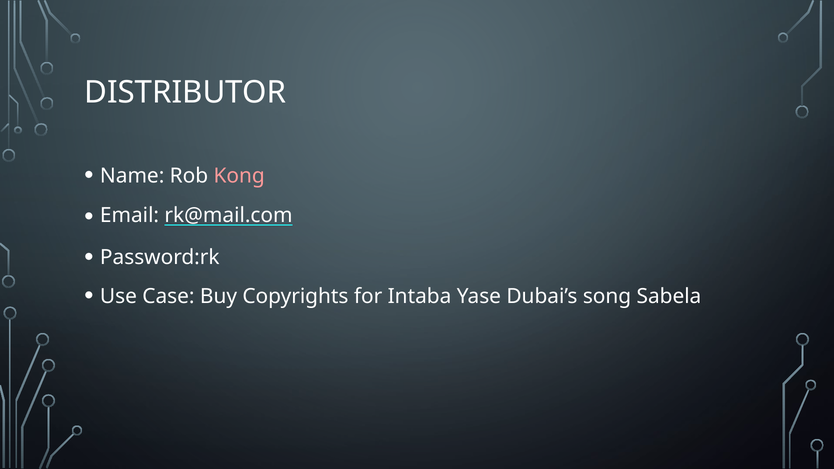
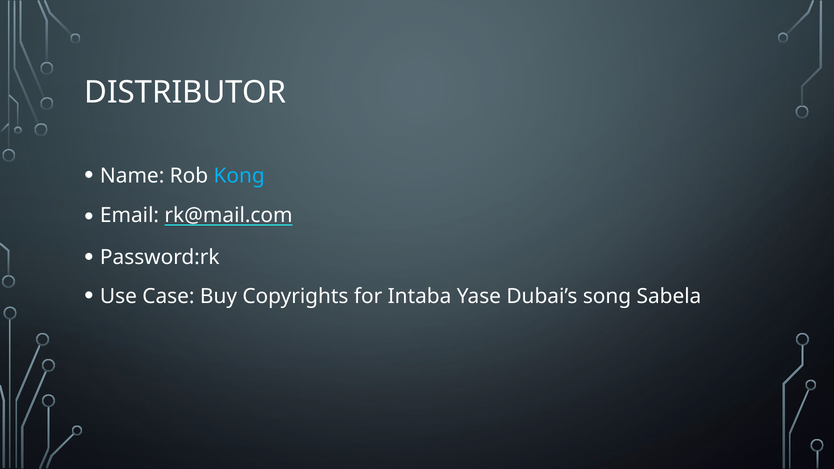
Kong colour: pink -> light blue (239, 176)
